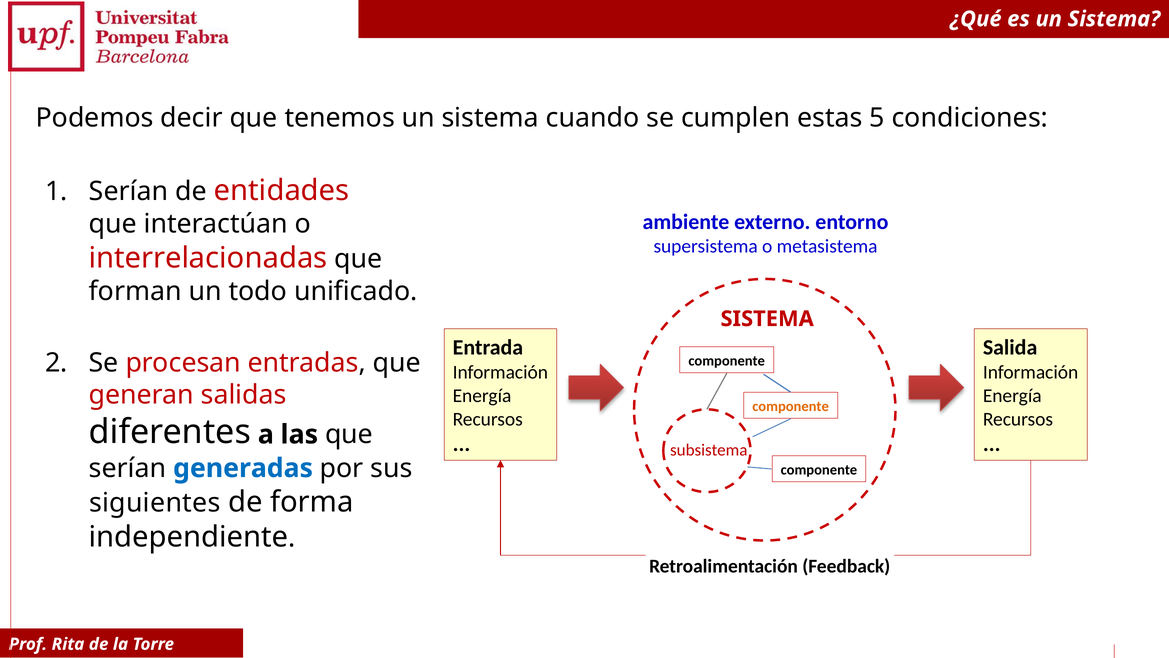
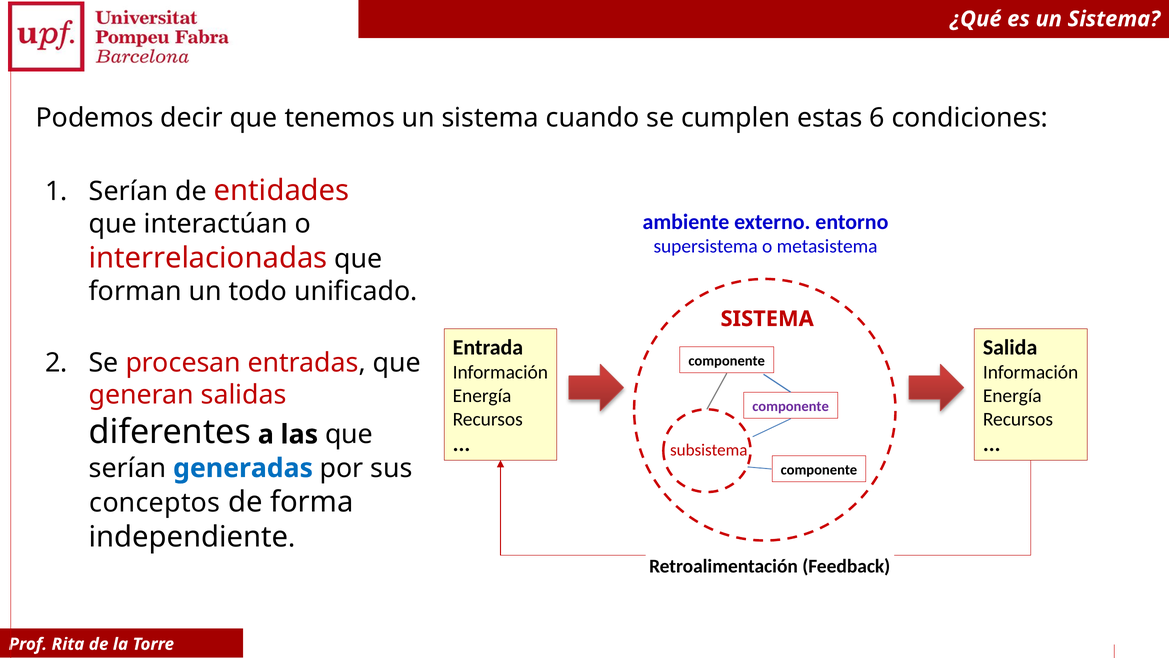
5: 5 -> 6 (877, 118)
componente colour: orange -> purple (791, 406)
siguientes: siguientes -> conceptos (155, 503)
